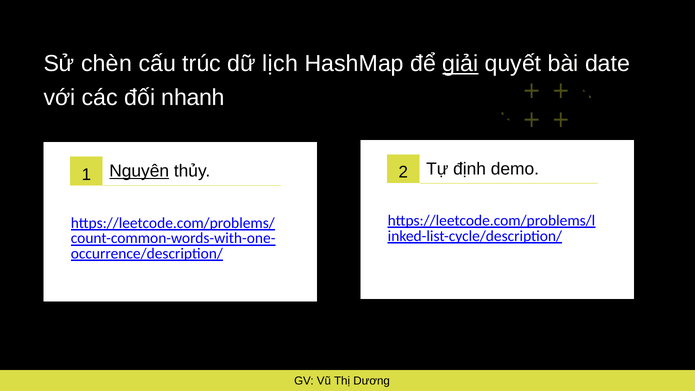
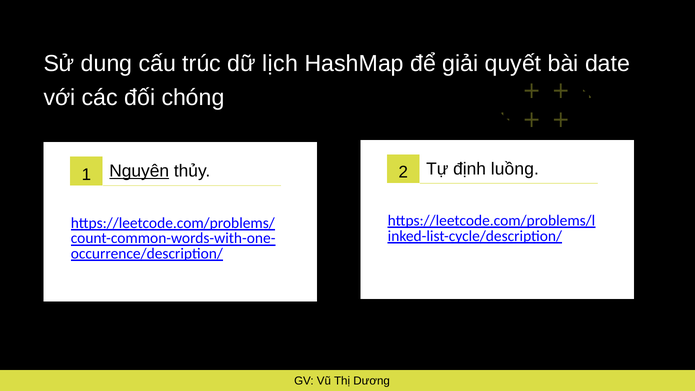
chèn: chèn -> dung (107, 64)
giải underline: present -> none (460, 64)
nhanh: nhanh -> chóng (193, 97)
demo: demo -> luồng (515, 169)
